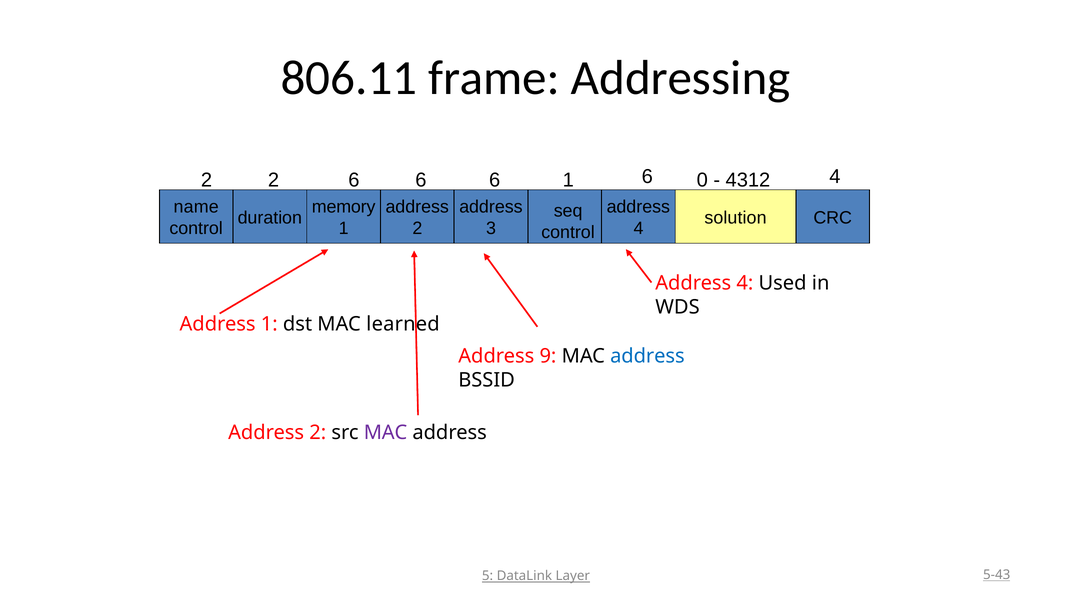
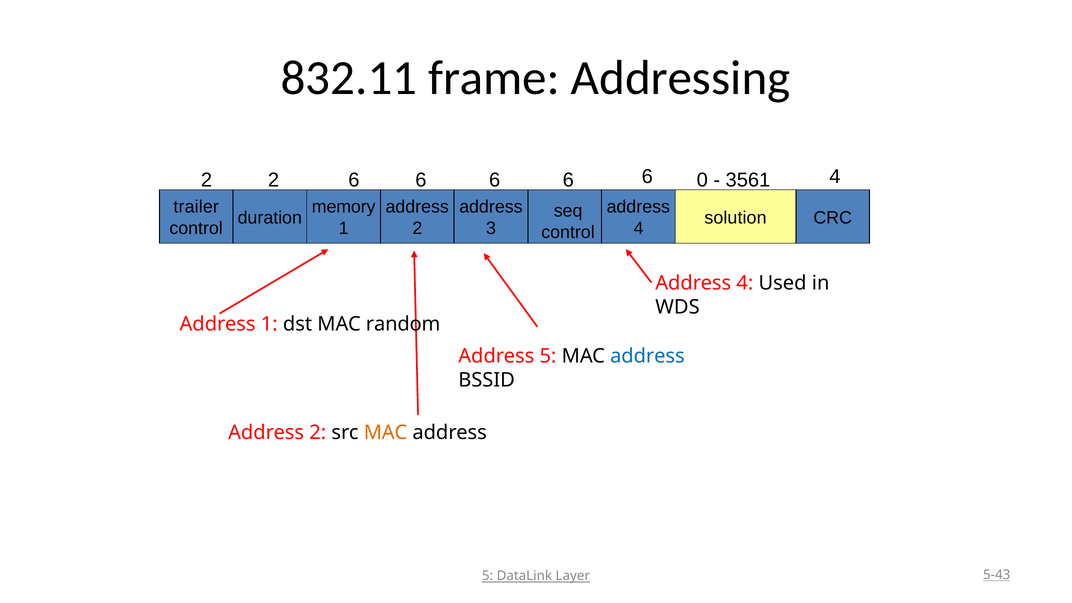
806.11: 806.11 -> 832.11 (349, 78)
1: 1 -> 6 (568, 180)
4312: 4312 -> 3561 (748, 180)
name: name -> trailer (196, 207)
learned: learned -> random (403, 324)
Address 9: 9 -> 5 (548, 356)
MAC colour: purple -> orange (386, 432)
